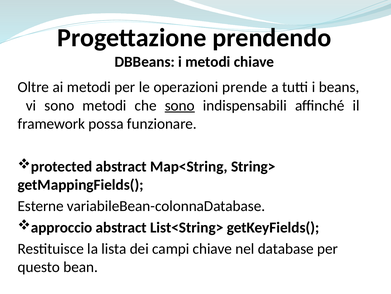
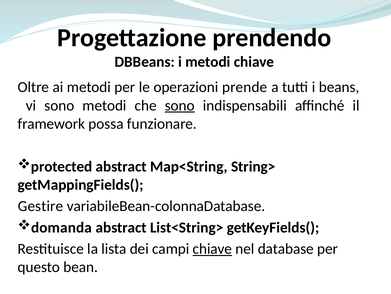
Esterne: Esterne -> Gestire (41, 206)
approccio: approccio -> domanda (62, 227)
chiave underline: none -> present (212, 248)
